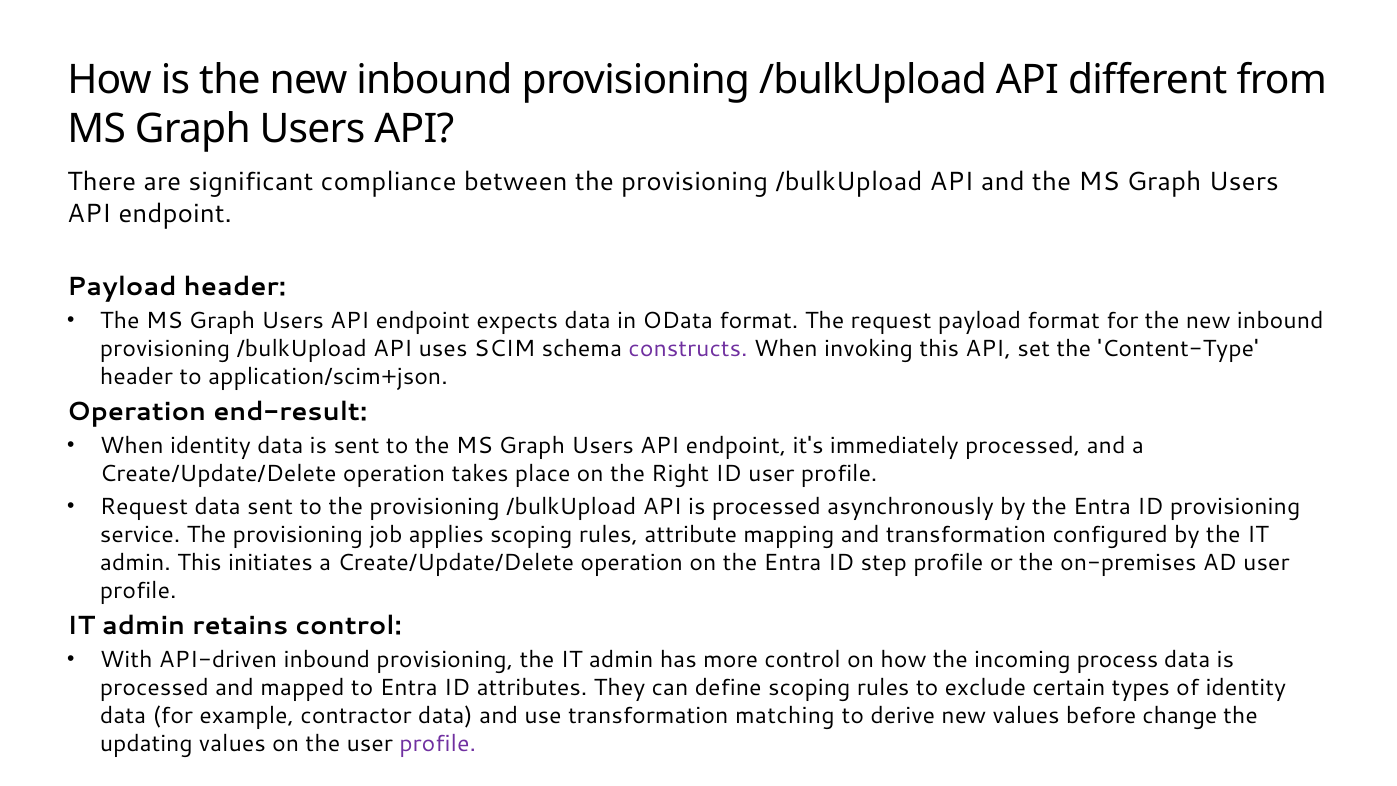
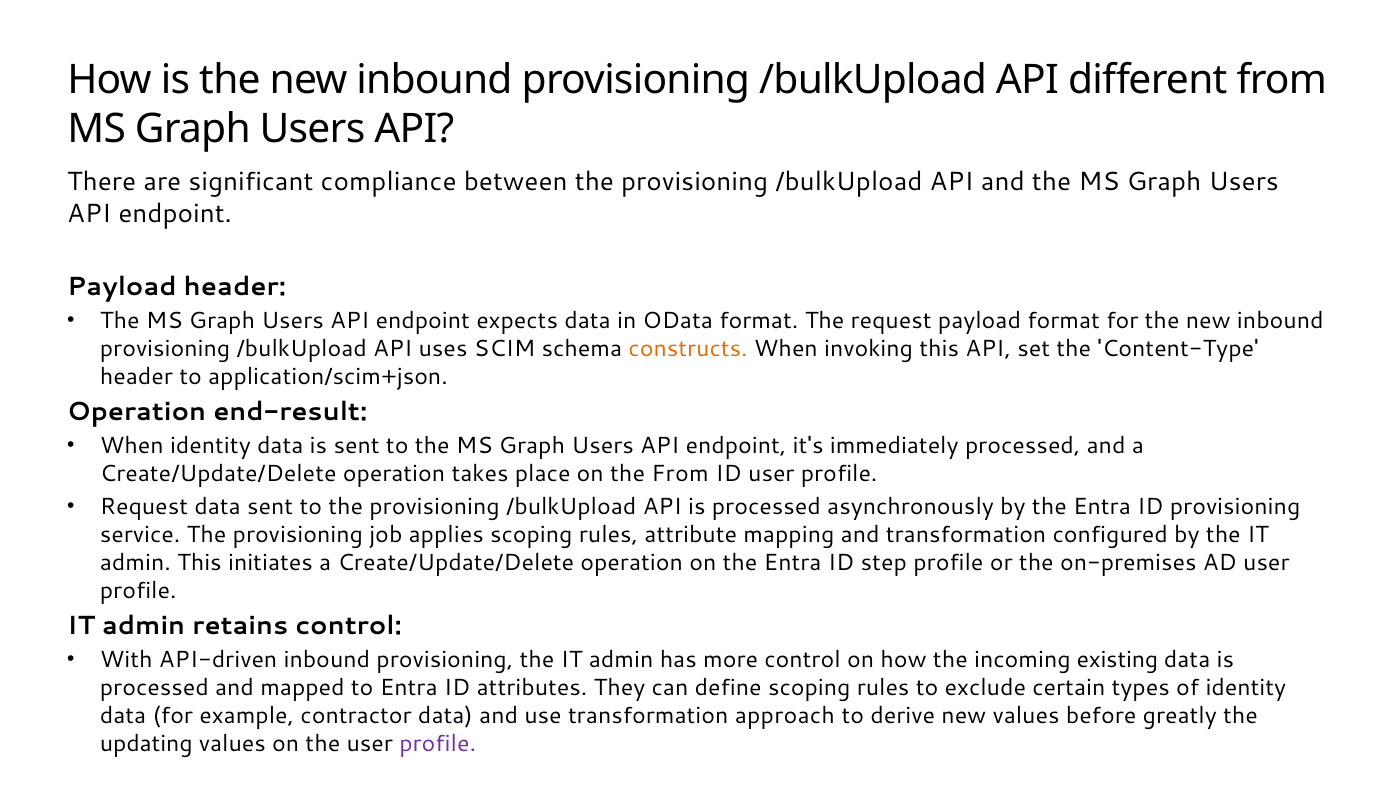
constructs colour: purple -> orange (688, 349)
the Right: Right -> From (680, 474)
process: process -> existing (1117, 659)
matching: matching -> approach (785, 715)
change: change -> greatly (1180, 715)
